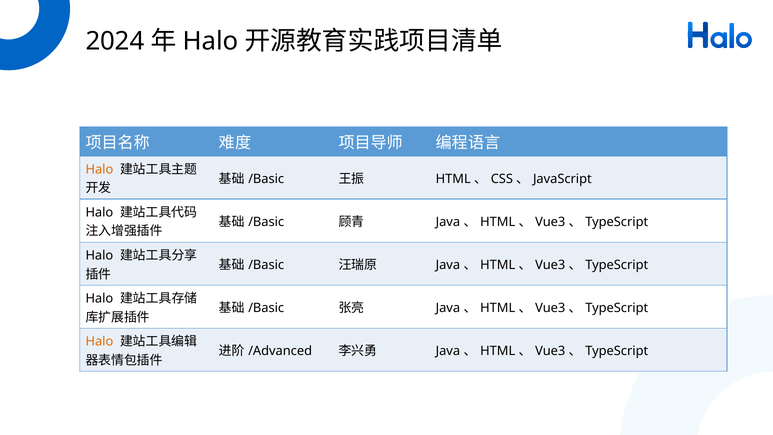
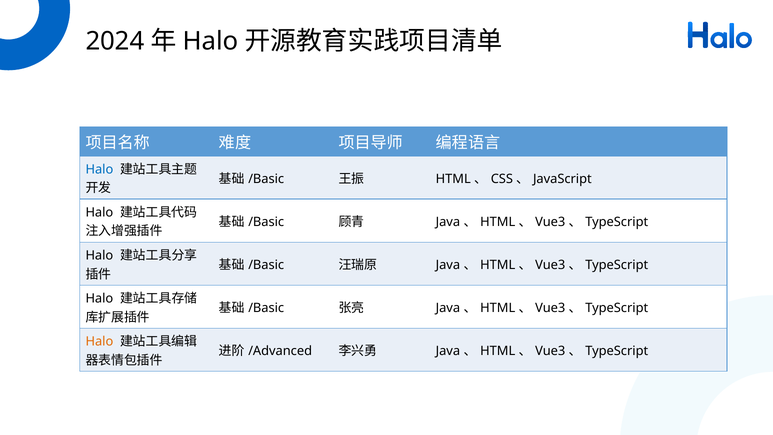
Halo colour: orange -> blue (99, 169)
